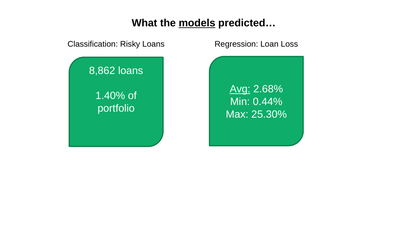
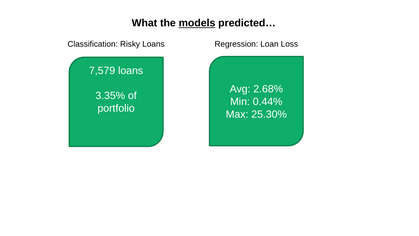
8,862: 8,862 -> 7,579 (102, 71)
Avg underline: present -> none (240, 89)
1.40%: 1.40% -> 3.35% (110, 96)
